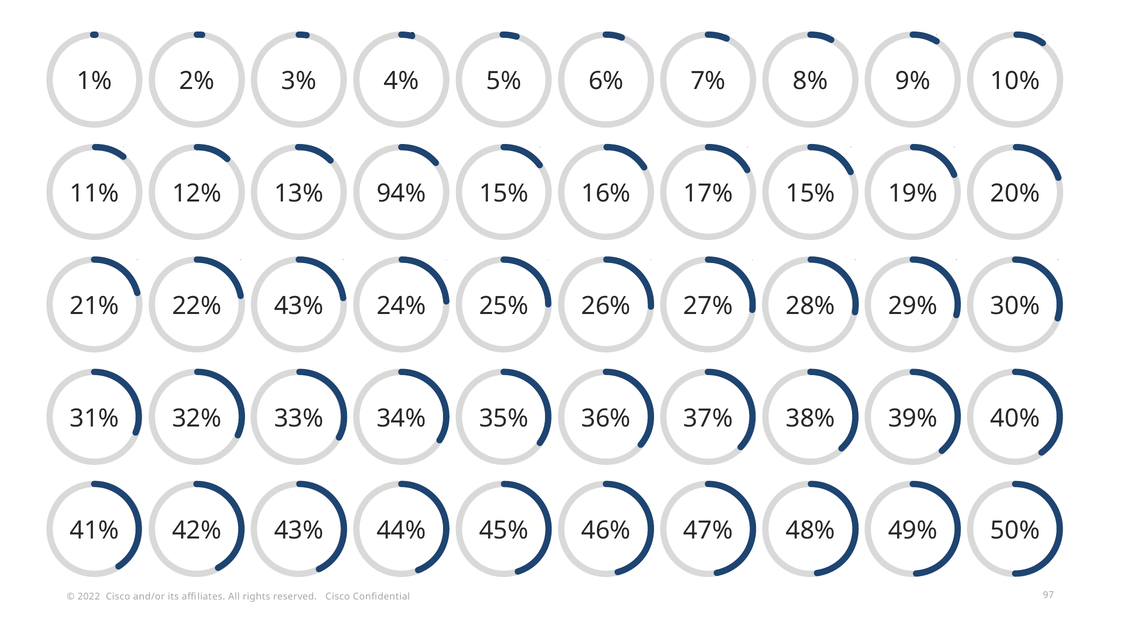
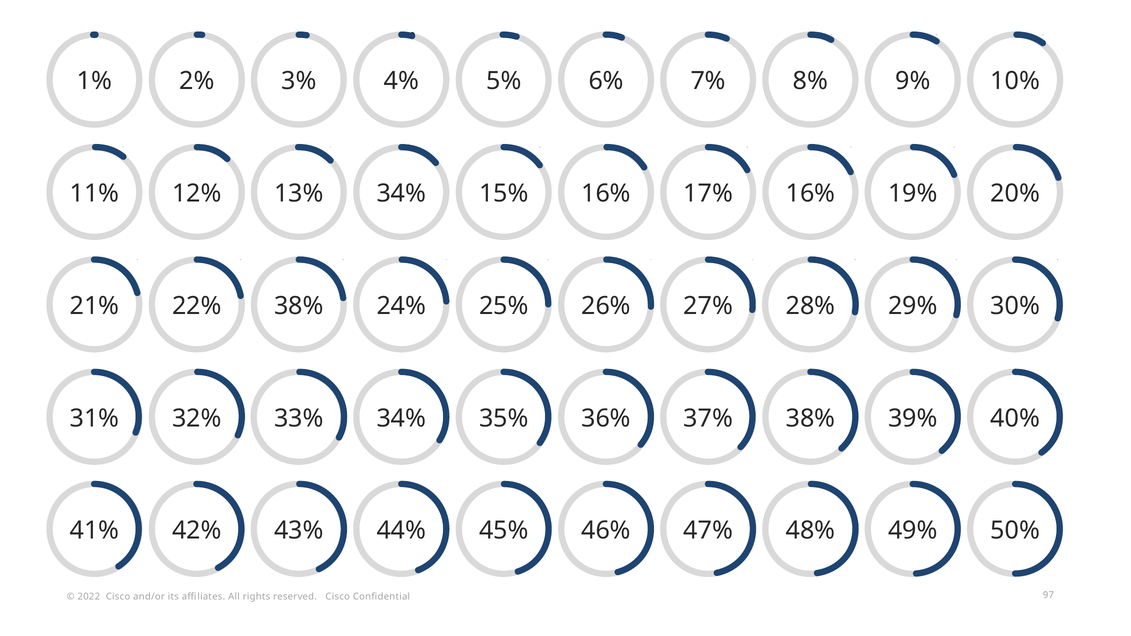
94%: 94% -> 34% (401, 194)
15%: 15% -> 16% (811, 194)
43%: 43% -> 38% (299, 306)
